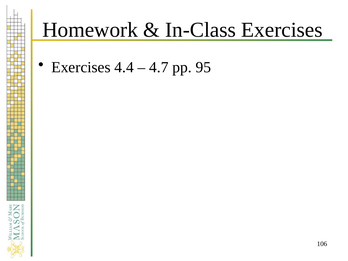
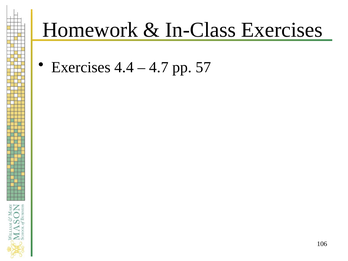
95: 95 -> 57 (203, 67)
